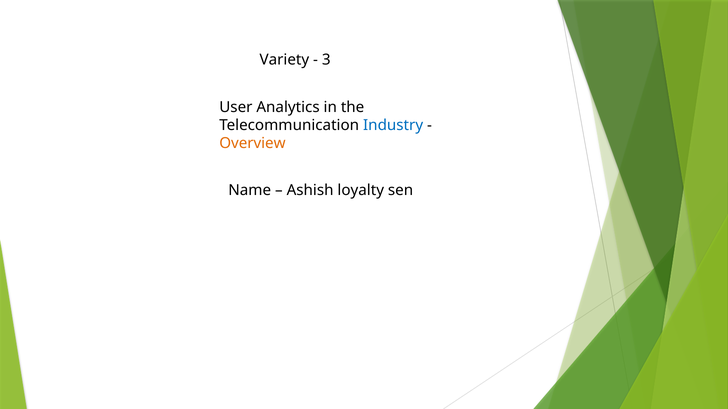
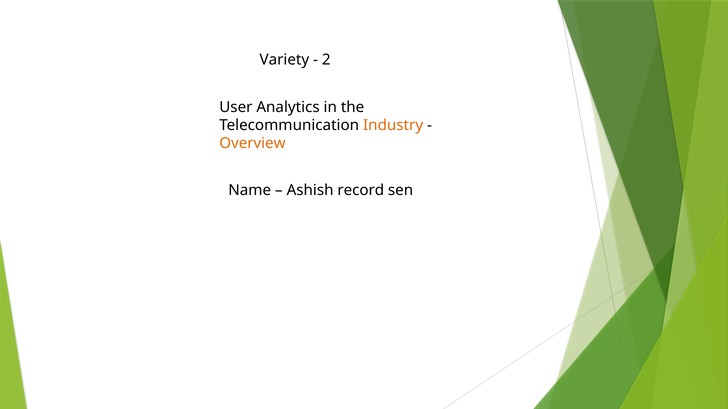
3: 3 -> 2 (326, 60)
Industry colour: blue -> orange (393, 125)
loyalty: loyalty -> record (361, 190)
